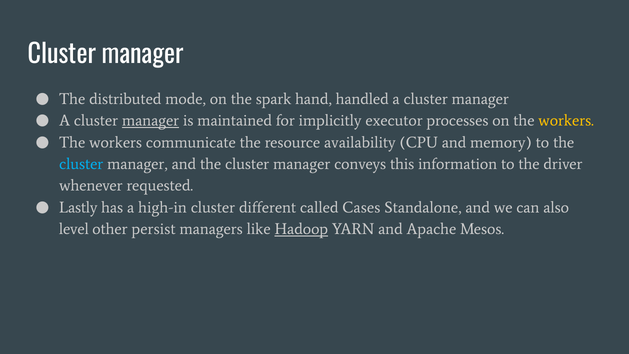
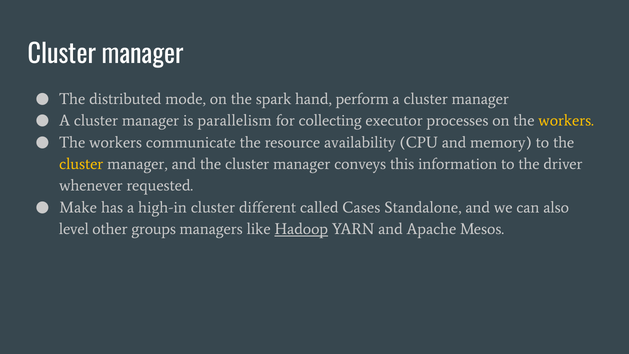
handled: handled -> perform (362, 99)
manager underline: present -> none (151, 121)
maintained: maintained -> parallelism (235, 121)
implicitly: implicitly -> collecting (330, 121)
cluster colour: light blue -> yellow (81, 164)
Lastly: Lastly -> Make (78, 207)
persist: persist -> groups (154, 229)
